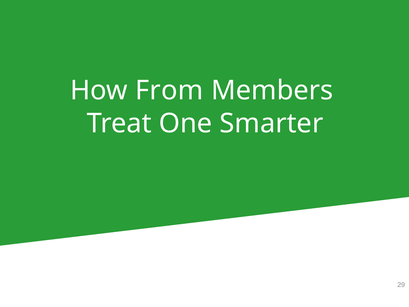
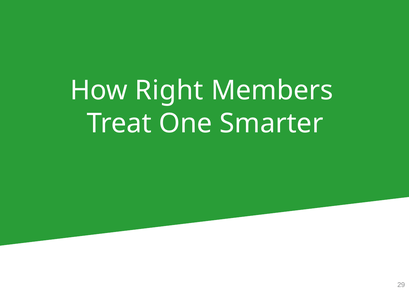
From: From -> Right (169, 91)
